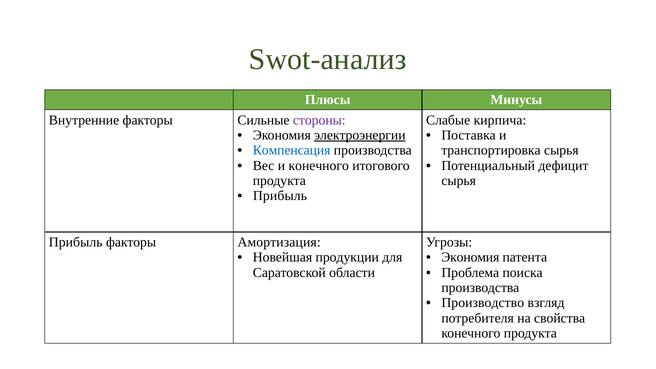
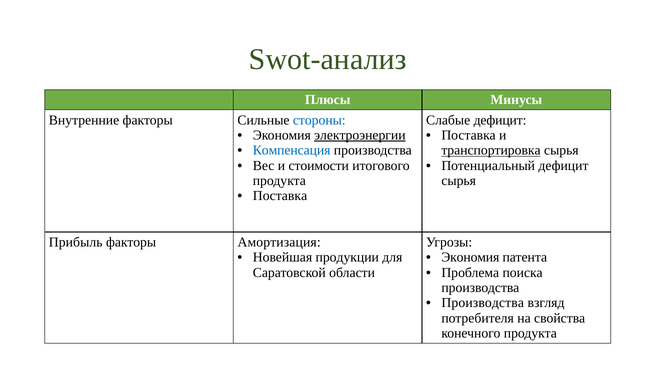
стороны colour: purple -> blue (319, 120)
Слабые кирпича: кирпича -> дефицит (500, 120)
транспортировка underline: none -> present (491, 150)
и конечного: конечного -> стоимости (319, 166)
Прибыль: Прибыль -> Поставка (280, 196)
Производство: Производство -> Производства (483, 303)
